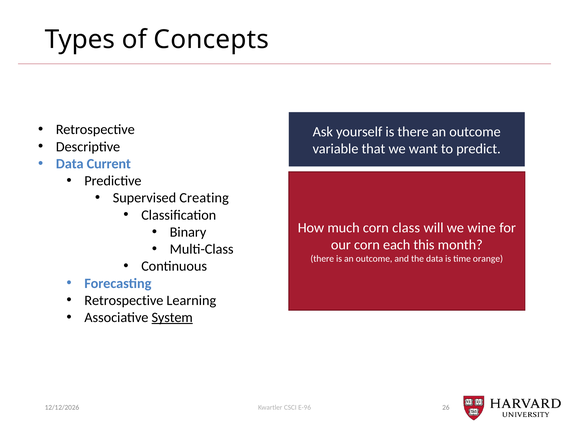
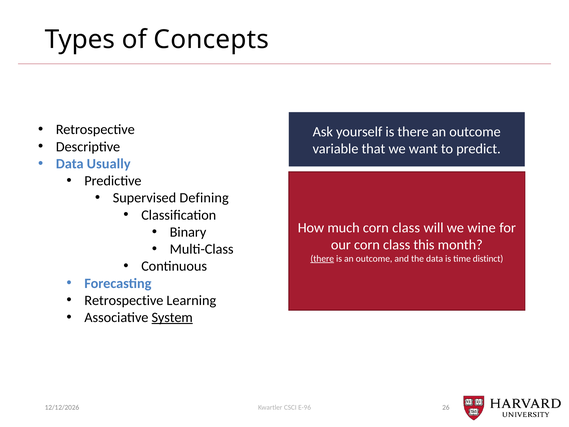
Current: Current -> Usually (109, 164)
Creating: Creating -> Defining (204, 198)
our corn each: each -> class (397, 245)
there underline: none -> present (322, 259)
orange: orange -> distinct (488, 259)
